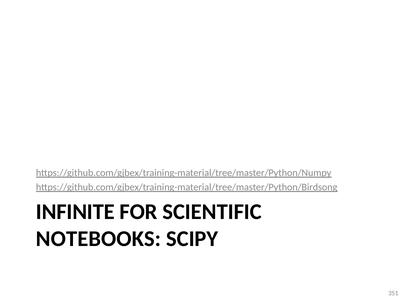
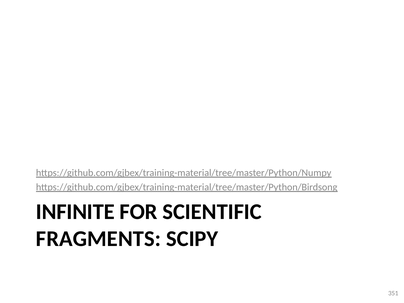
NOTEBOOKS: NOTEBOOKS -> FRAGMENTS (98, 239)
